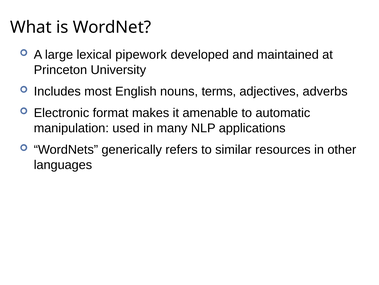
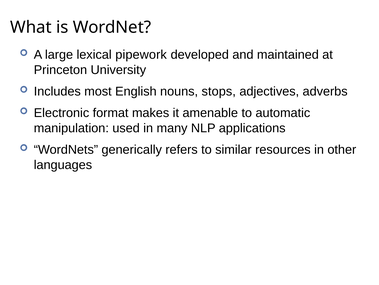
terms: terms -> stops (219, 91)
